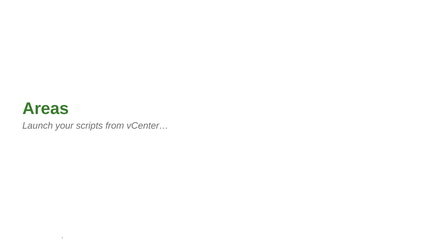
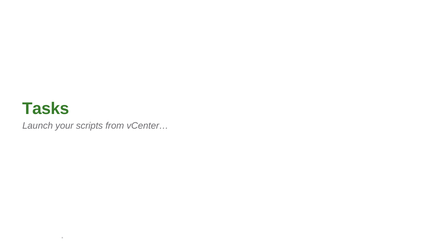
Areas: Areas -> Tasks (46, 109)
